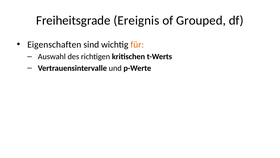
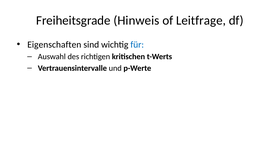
Ereignis: Ereignis -> Hinweis (136, 20)
Grouped: Grouped -> Leitfrage (201, 20)
für colour: orange -> blue (137, 44)
